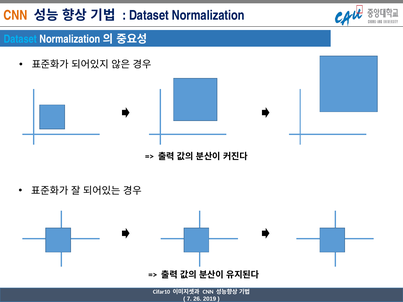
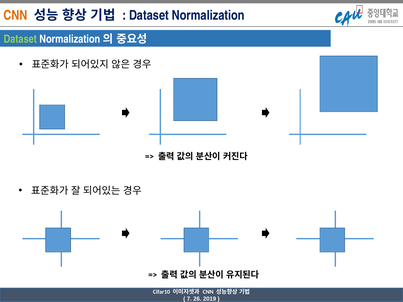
Dataset colour: light blue -> light green (20, 39)
